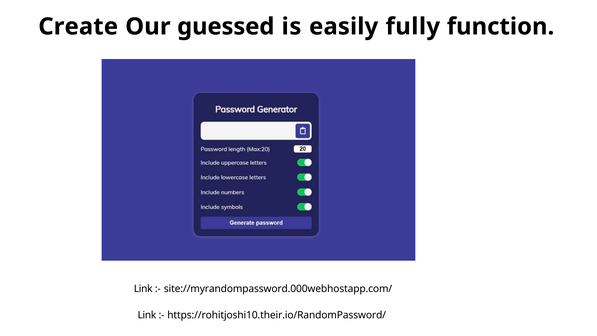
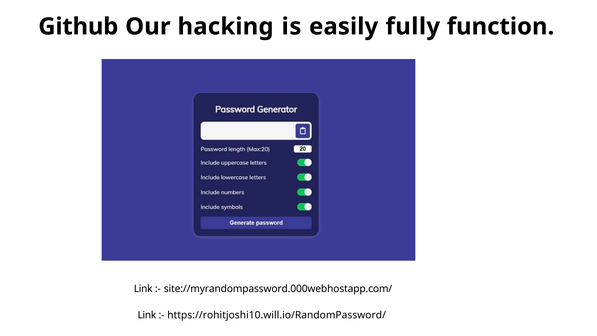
Create: Create -> Github (78, 27)
guessed: guessed -> hacking (226, 27)
https://rohitjoshi10.their.io/RandomPassword/: https://rohitjoshi10.their.io/RandomPassword/ -> https://rohitjoshi10.will.io/RandomPassword/ (277, 315)
